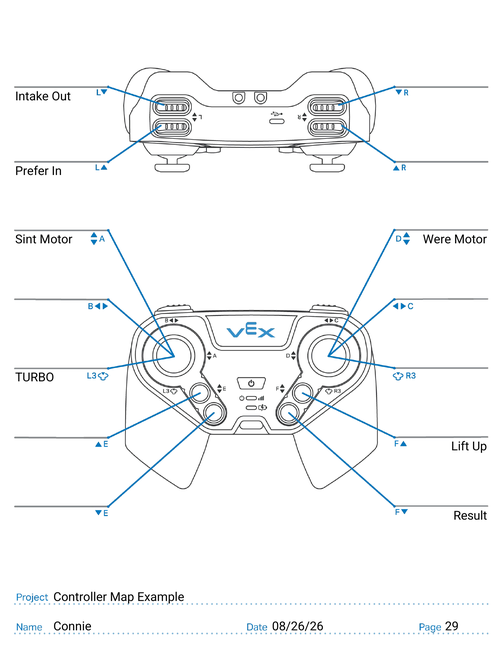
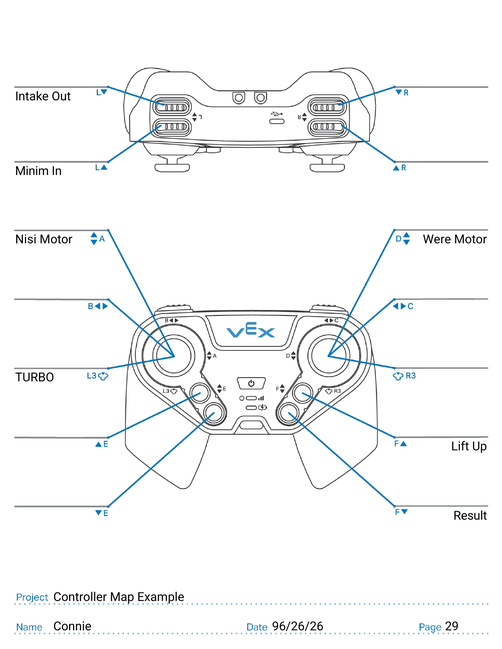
Prefer: Prefer -> Minim (32, 171)
Sint: Sint -> Nisi (26, 240)
08/26/26: 08/26/26 -> 96/26/26 (298, 627)
